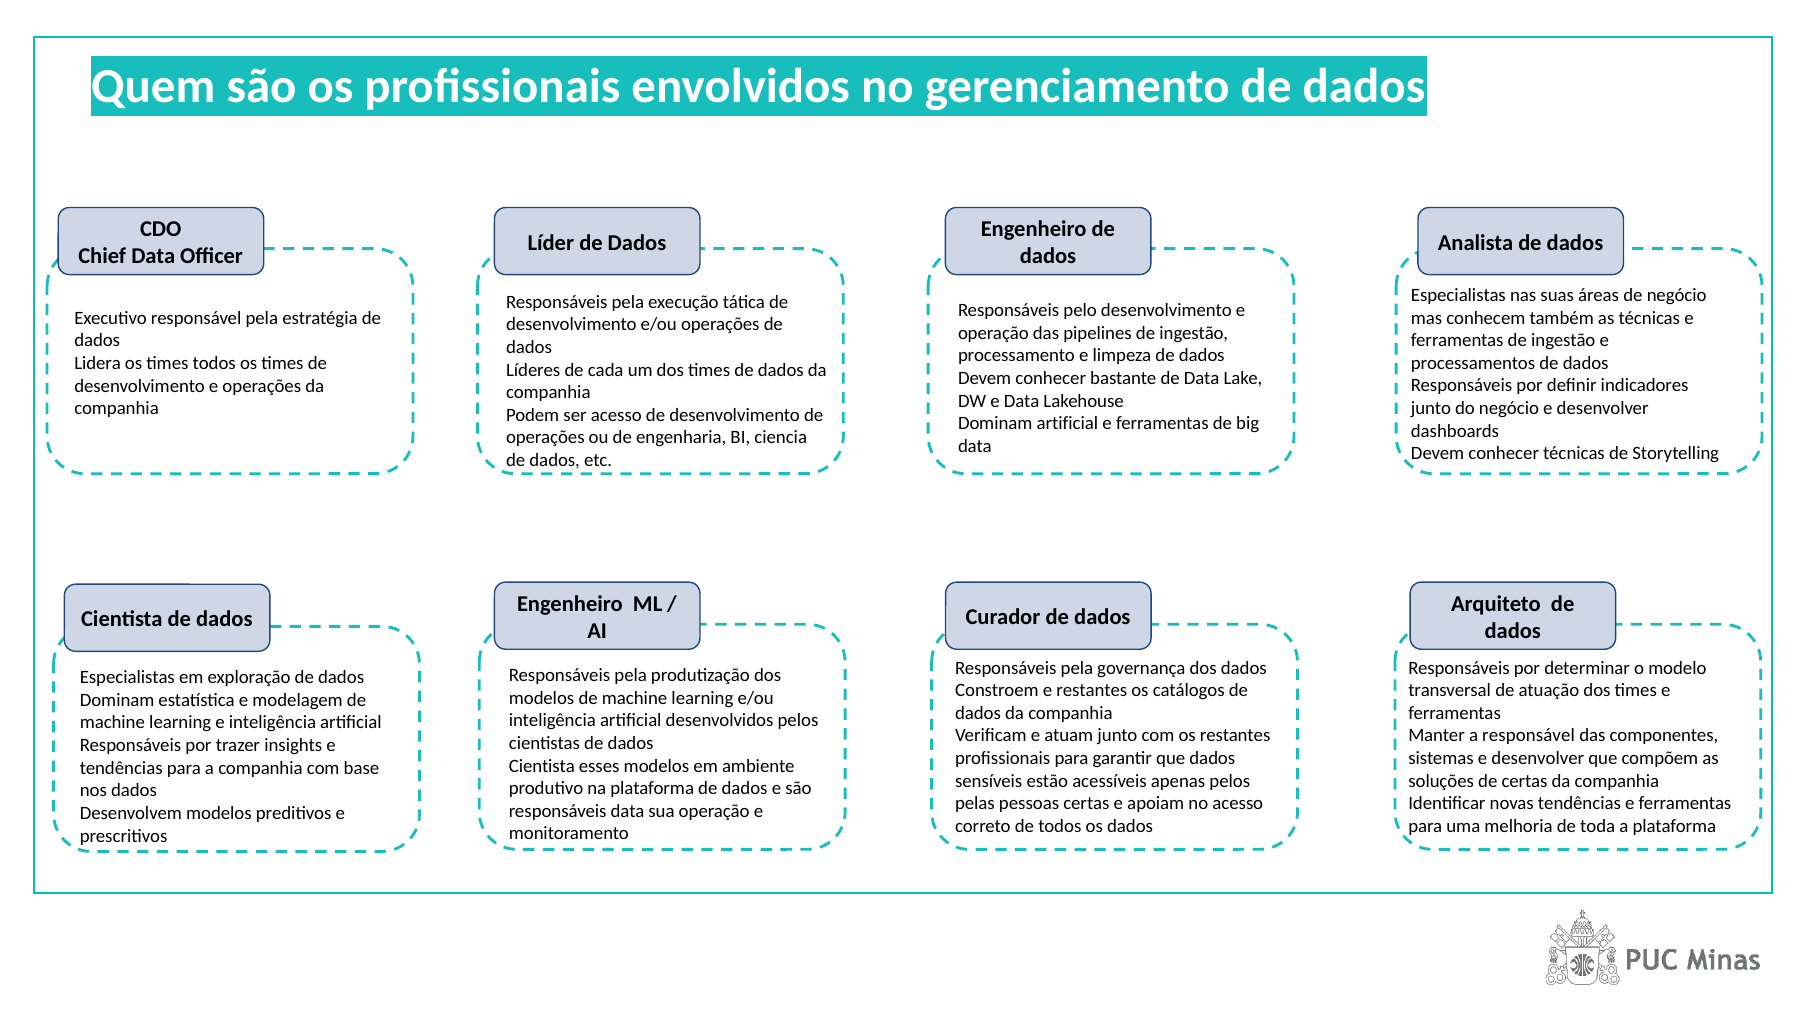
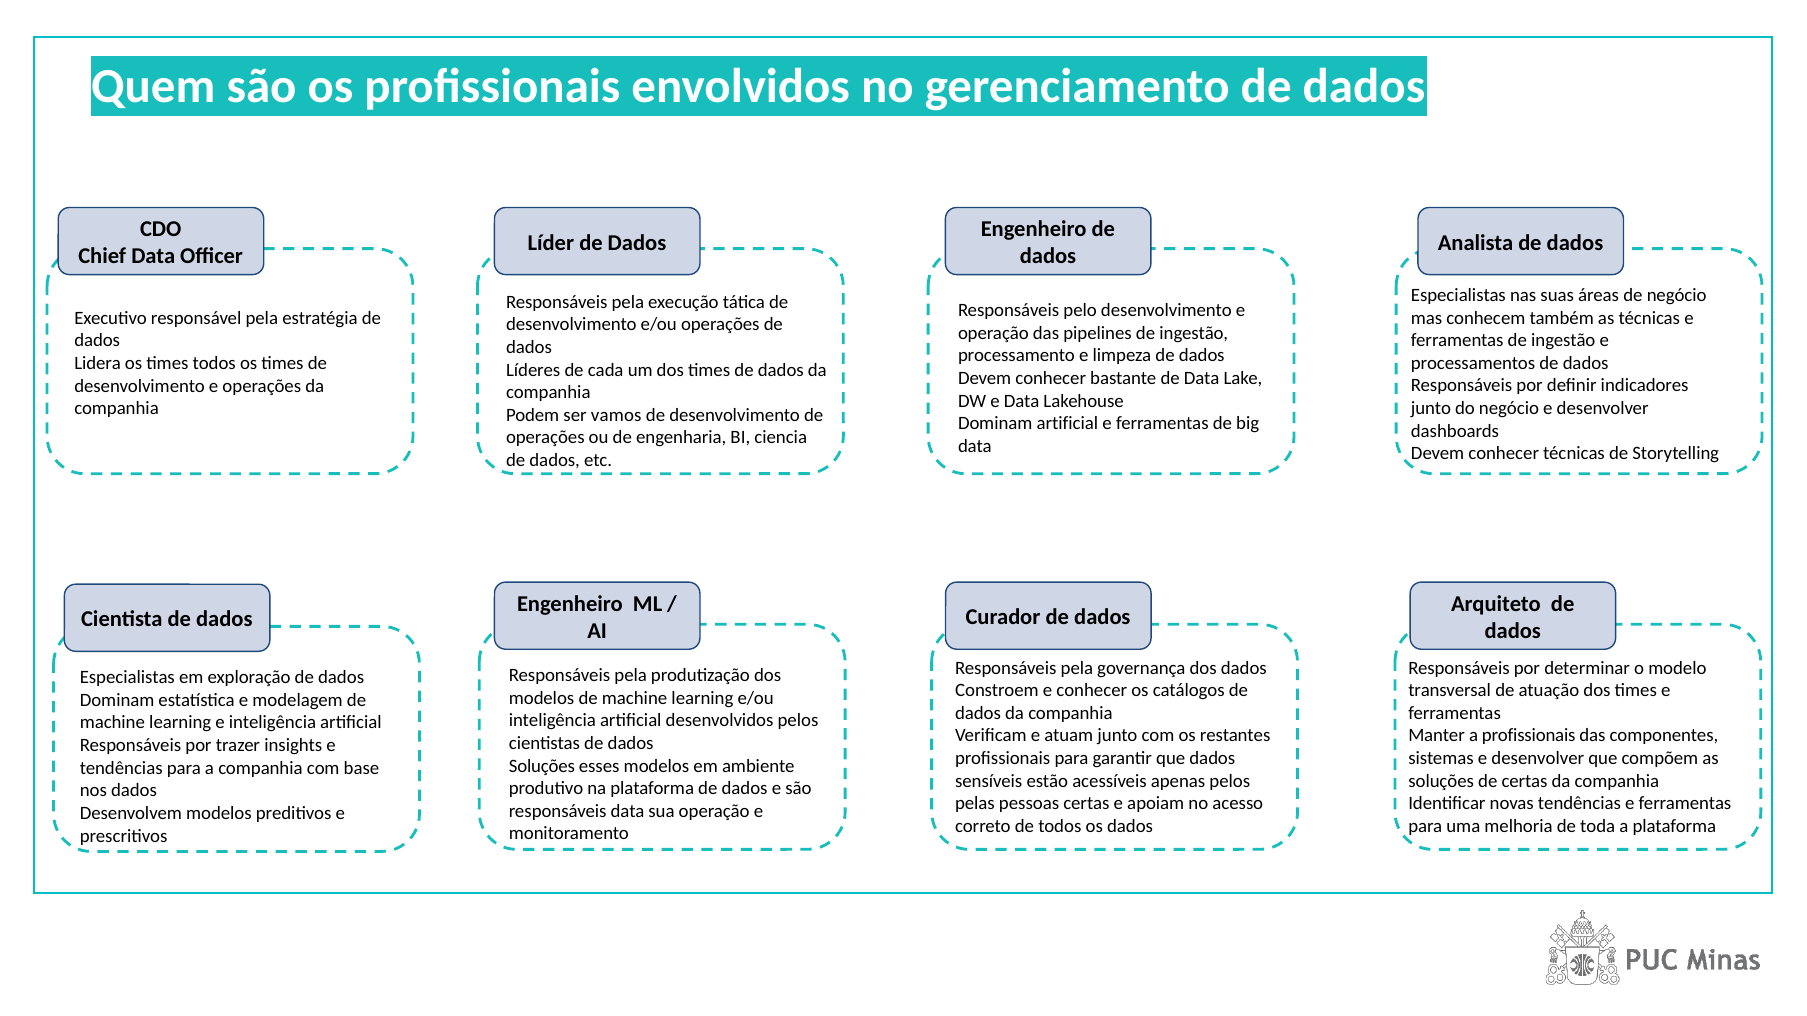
ser acesso: acesso -> vamos (616, 415)
e restantes: restantes -> conhecer (1092, 691)
a responsável: responsável -> profissionais (1529, 736)
Cientista: Cientista -> Soluções (542, 766)
